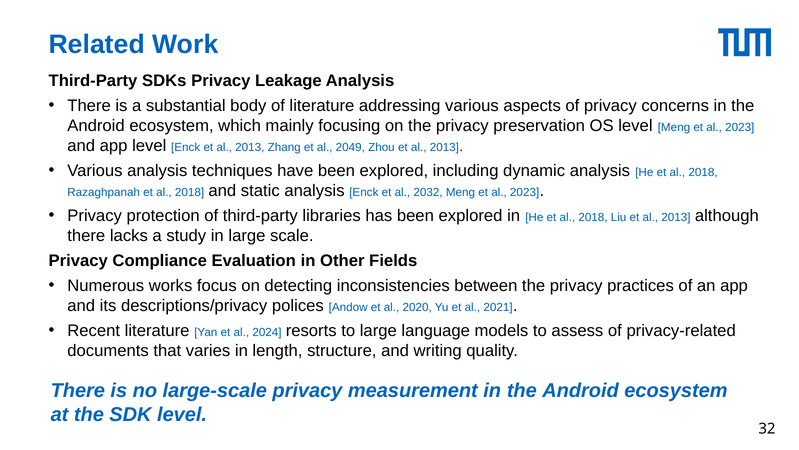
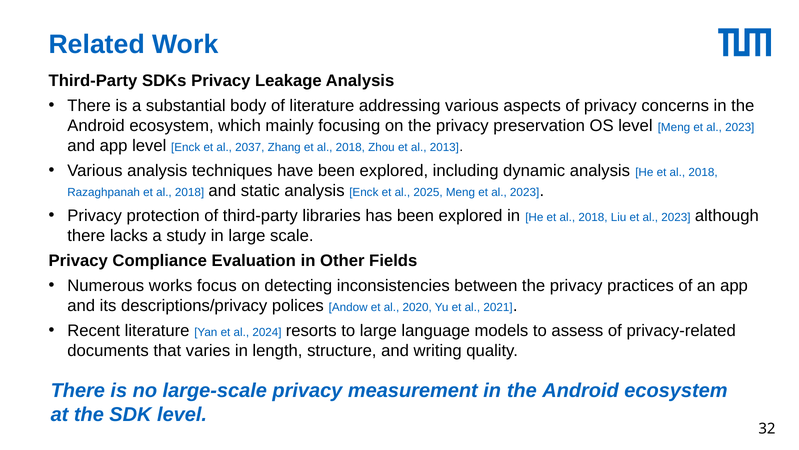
Enck et al 2013: 2013 -> 2037 (250, 147)
Zhang et al 2049: 2049 -> 2018 (350, 147)
2032: 2032 -> 2025 (428, 192)
Liu et al 2013: 2013 -> 2023 (676, 217)
